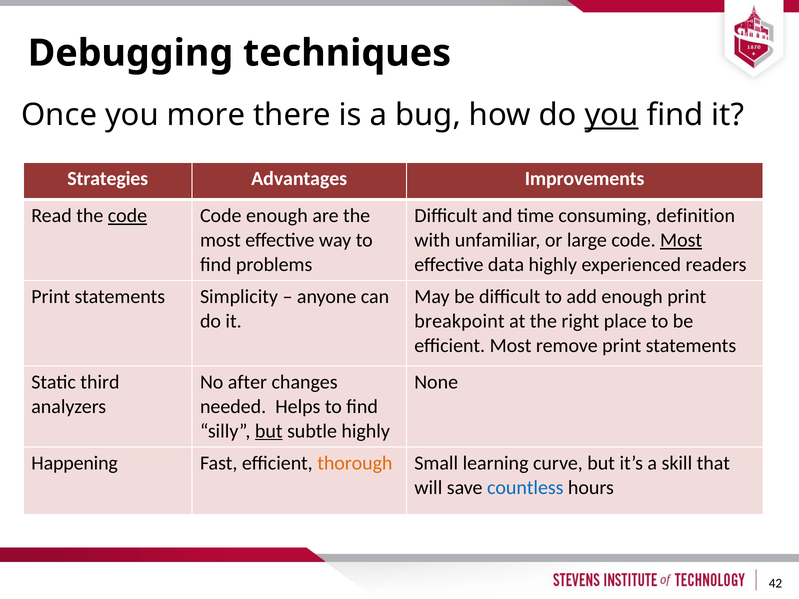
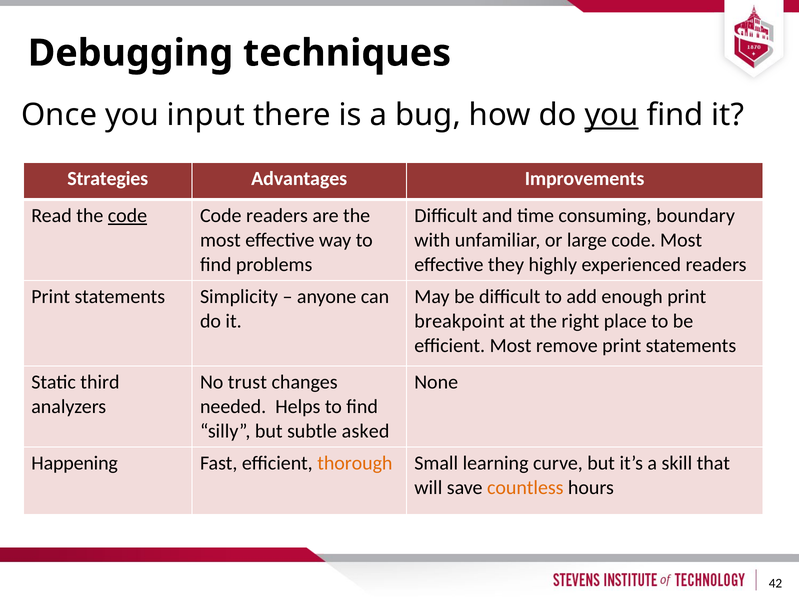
more: more -> input (206, 115)
Code enough: enough -> readers (277, 216)
definition: definition -> boundary (696, 216)
Most underline: present -> none (681, 240)
data: data -> they (506, 265)
after: after -> trust (247, 382)
but underline: present -> none (269, 431)
subtle highly: highly -> asked (366, 431)
countless colour: blue -> orange (525, 488)
